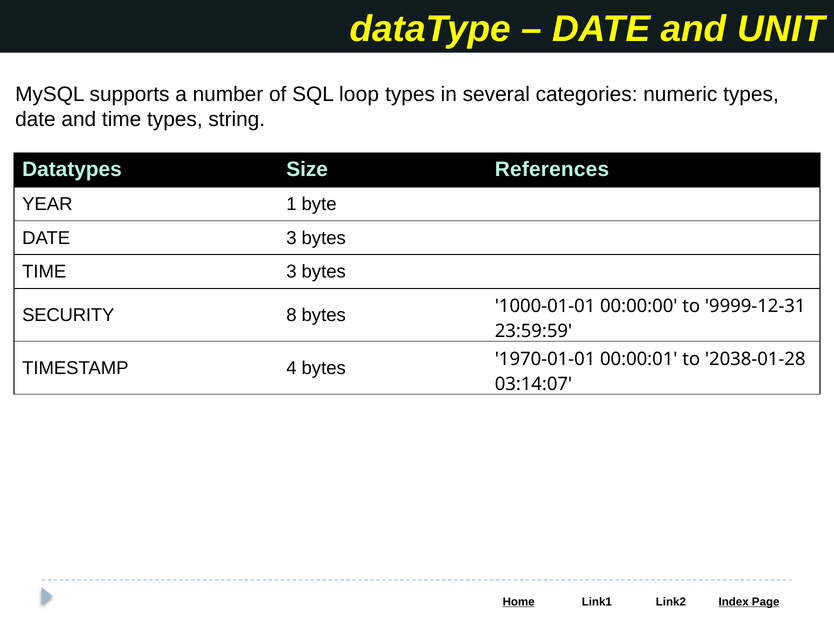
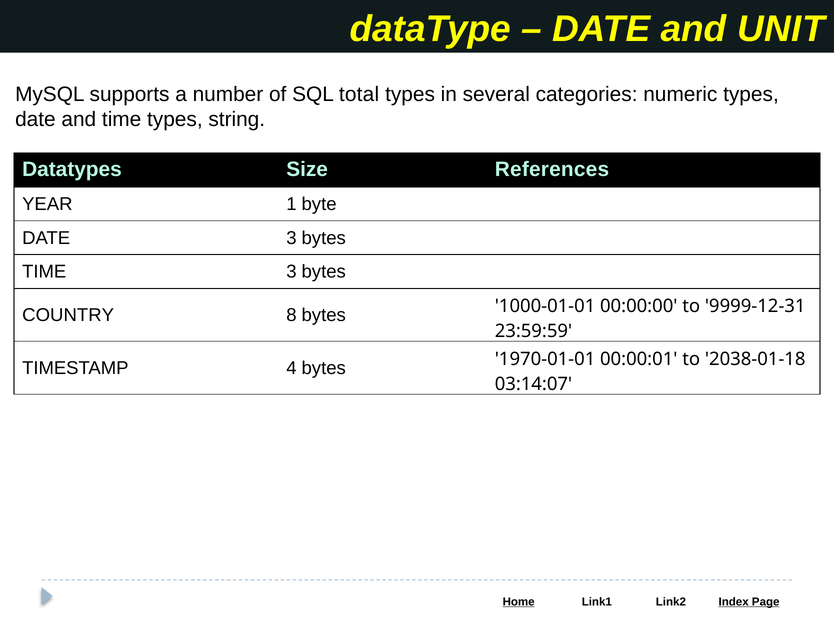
loop: loop -> total (359, 94)
SECURITY: SECURITY -> COUNTRY (68, 315)
2038-01-28: 2038-01-28 -> 2038-01-18 (755, 359)
